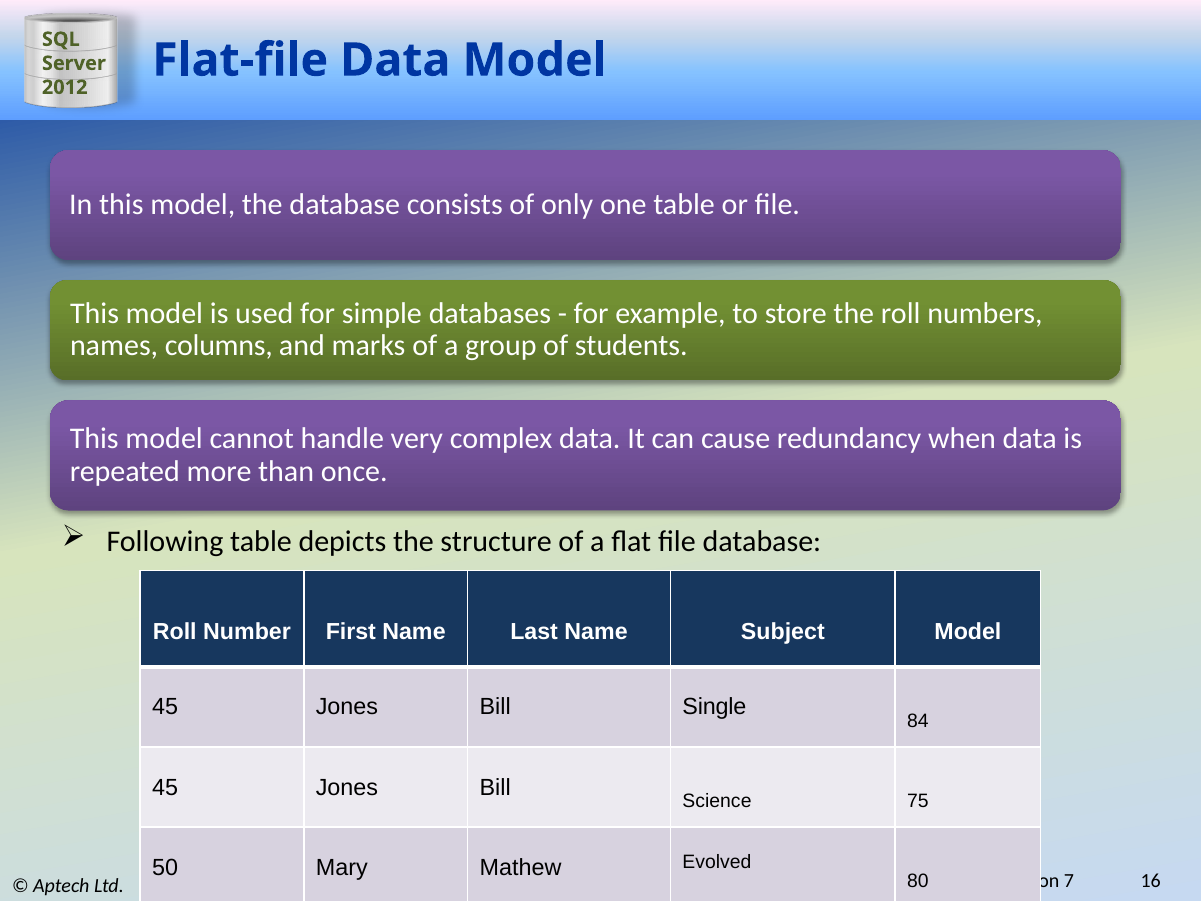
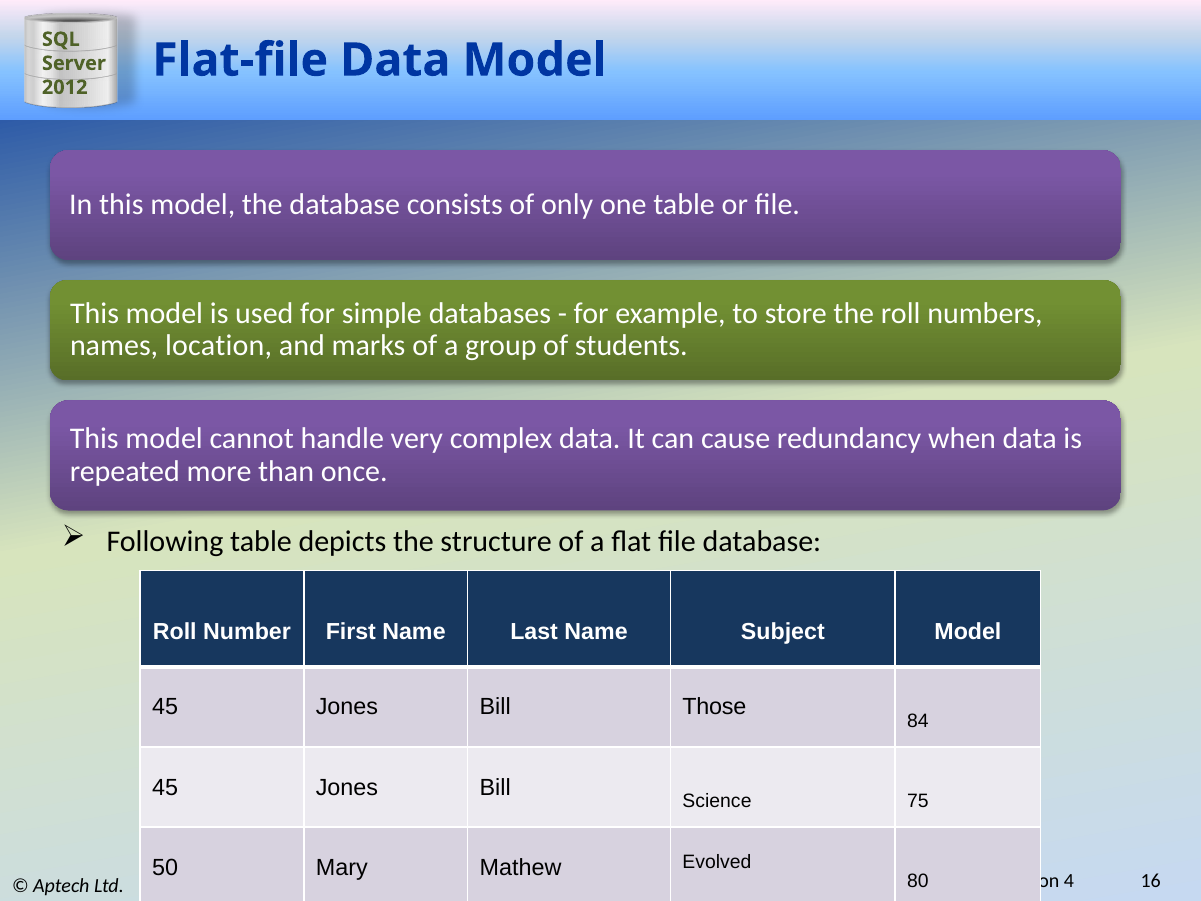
columns: columns -> location (219, 346)
Single: Single -> Those (714, 707)
7: 7 -> 4 (1069, 881)
